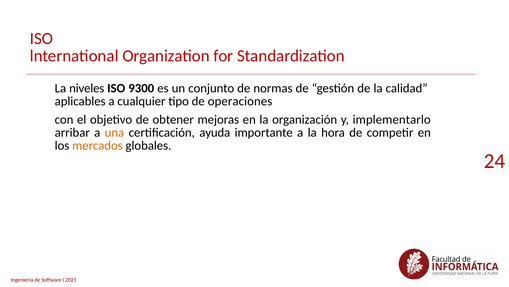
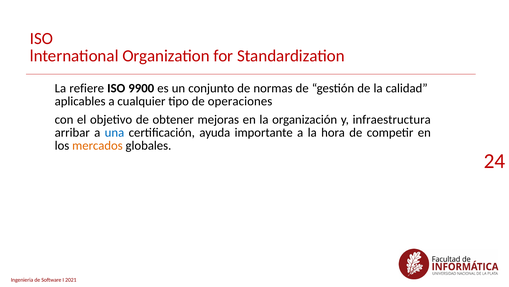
niveles: niveles -> refiere (87, 88)
9300: 9300 -> 9900 (141, 88)
implementarlo: implementarlo -> infraestructura (392, 119)
una colour: orange -> blue (114, 132)
